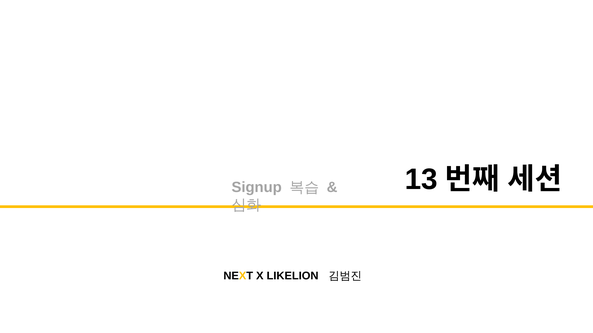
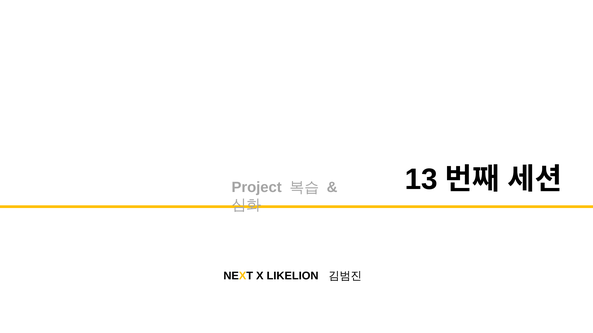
Signup: Signup -> Project (257, 188)
